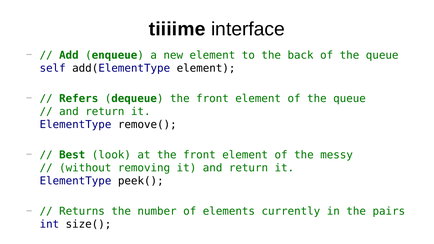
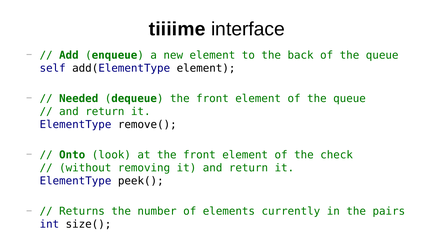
Refers: Refers -> Needed (79, 99)
Best: Best -> Onto (72, 155)
messy: messy -> check (337, 155)
